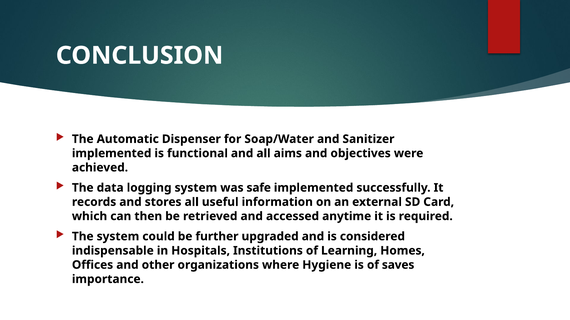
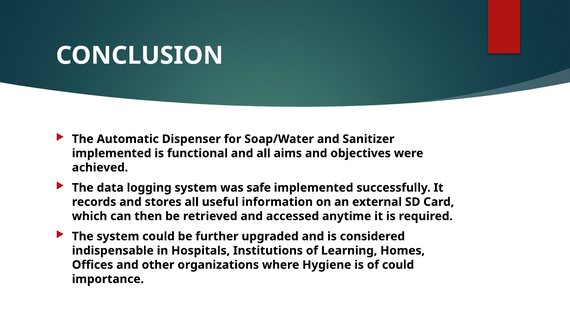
of saves: saves -> could (398, 265)
